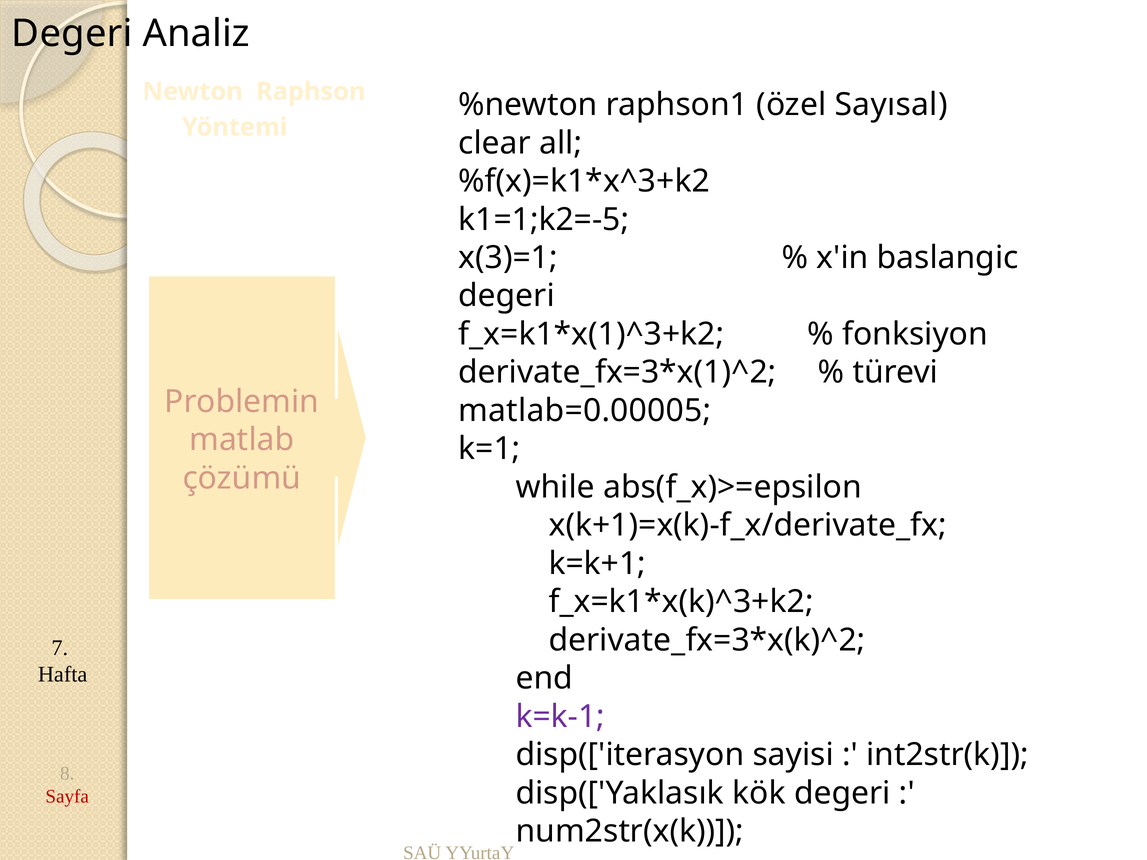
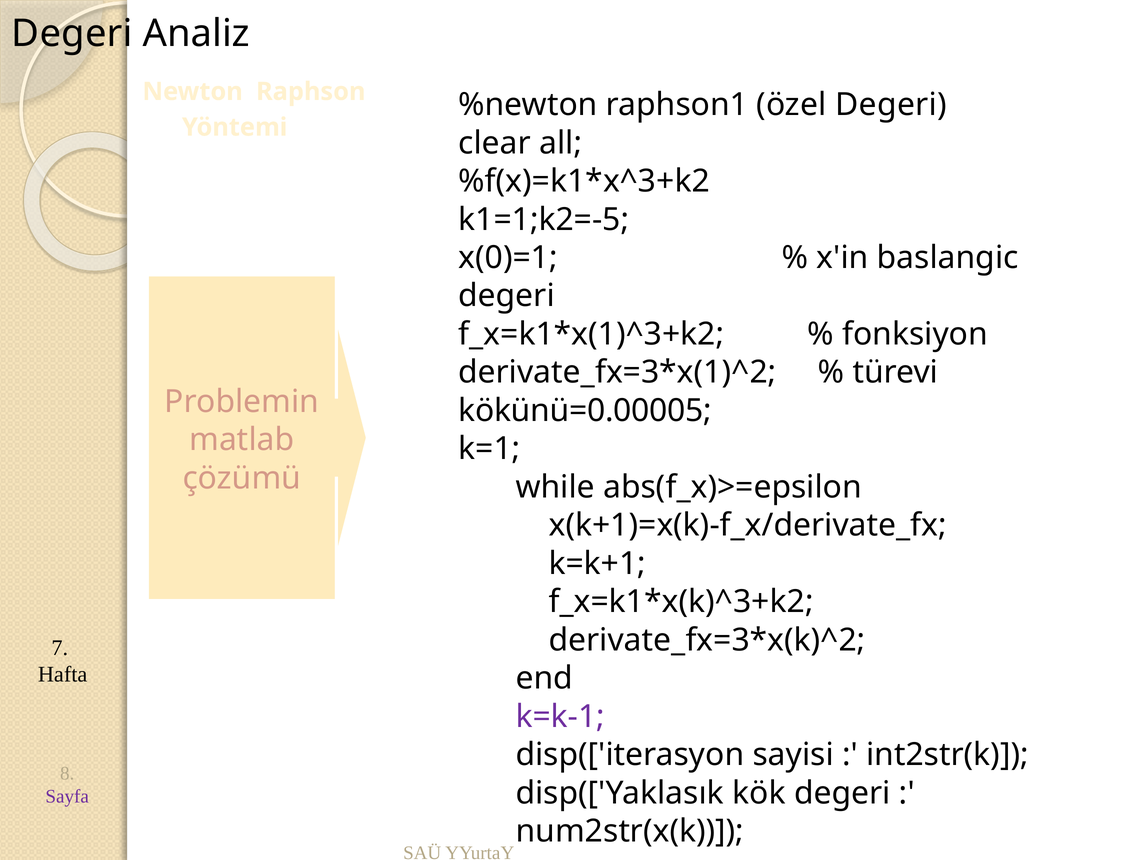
özel Sayısal: Sayısal -> Degeri (891, 105)
x(3)=1: x(3)=1 -> x(0)=1 (508, 258)
matlab=0.00005: matlab=0.00005 -> kökünü=0.00005 (585, 411)
Sayfa colour: red -> purple (67, 797)
